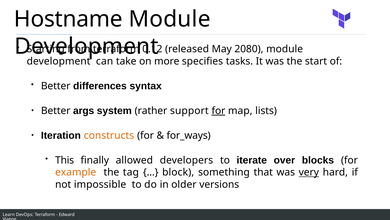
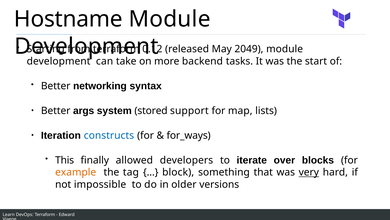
2080: 2080 -> 2049 (249, 49)
specifies: specifies -> backend (202, 61)
differences: differences -> networking (100, 86)
rather: rather -> stored (151, 110)
for underline: present -> none (218, 110)
constructs colour: orange -> blue (109, 135)
